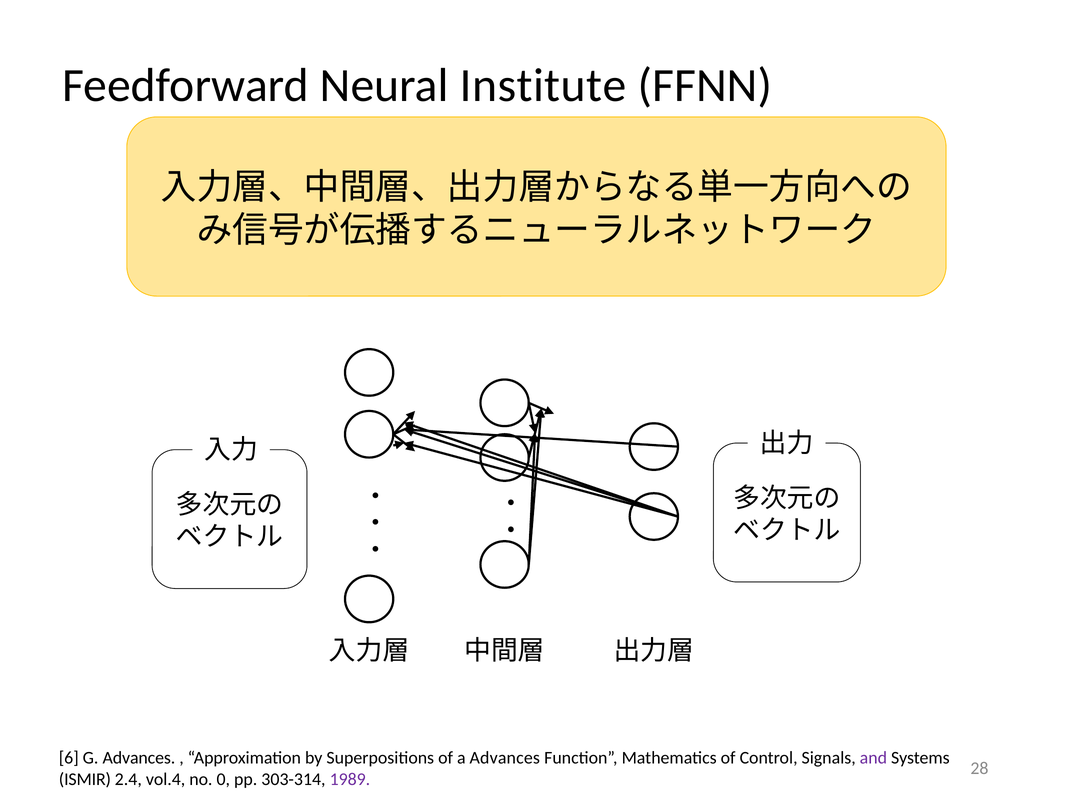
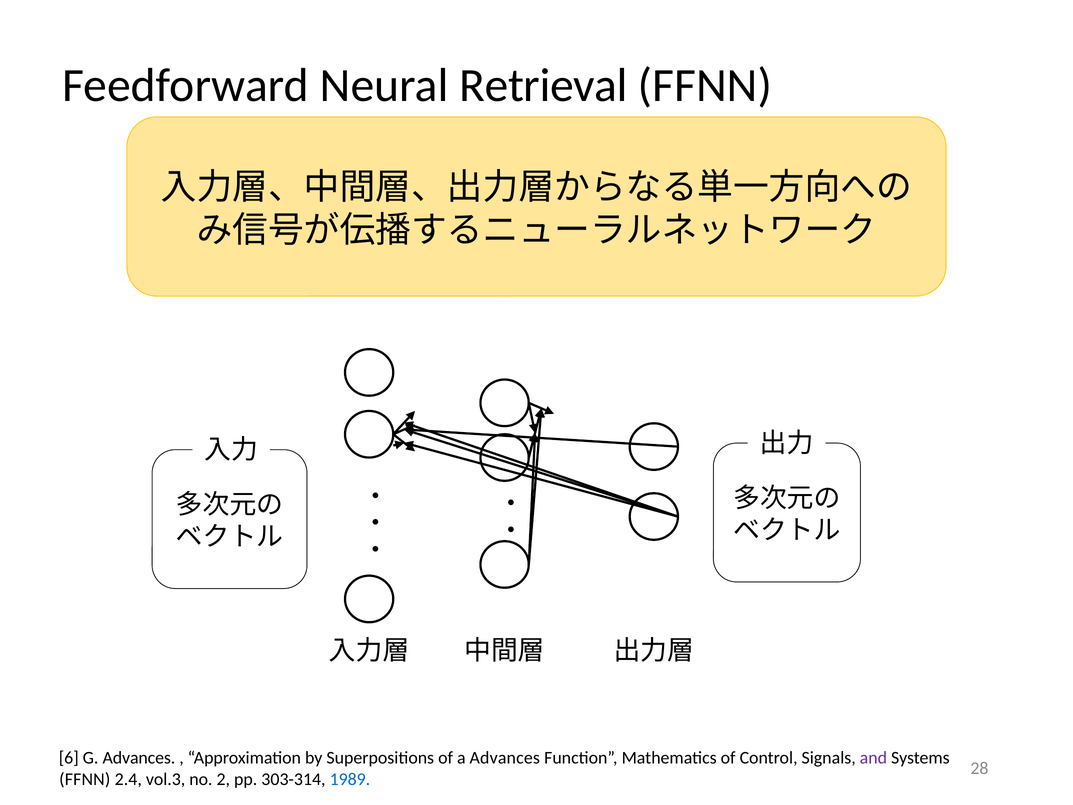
Institute: Institute -> Retrieval (543, 86)
ISMIR: ISMIR -> FFNN (85, 779)
vol.4: vol.4 -> vol.3 (166, 779)
0: 0 -> 2 (223, 779)
1989 colour: purple -> blue (350, 779)
